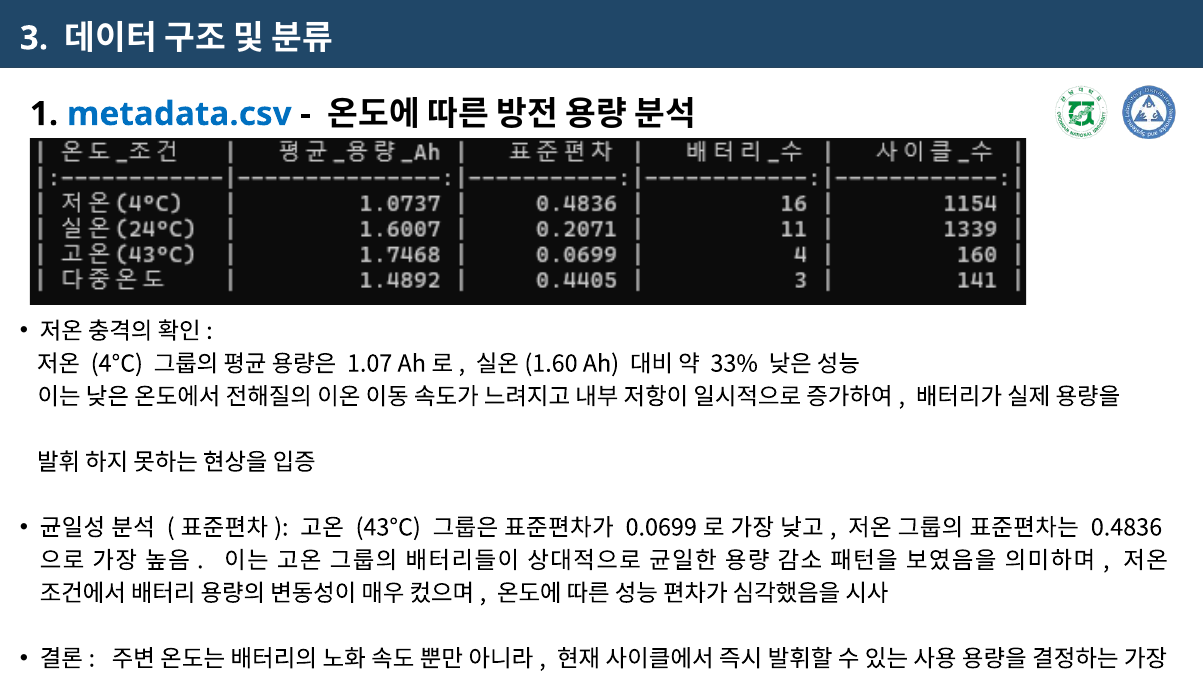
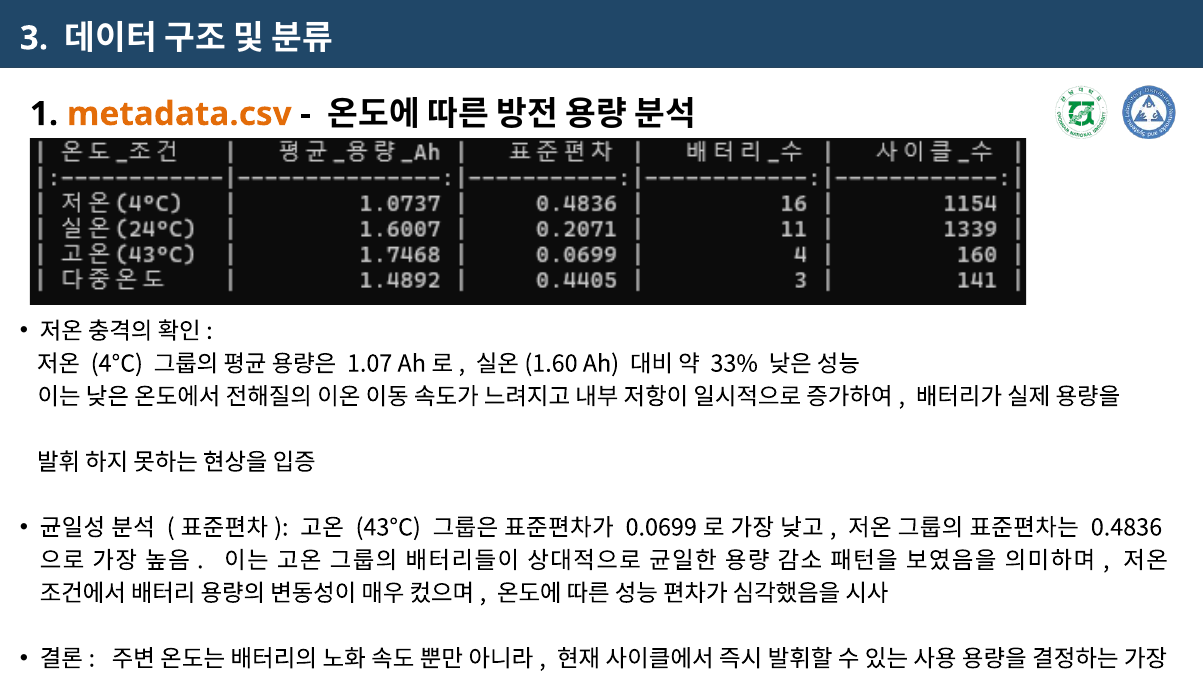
metadata.csv colour: blue -> orange (179, 114)
